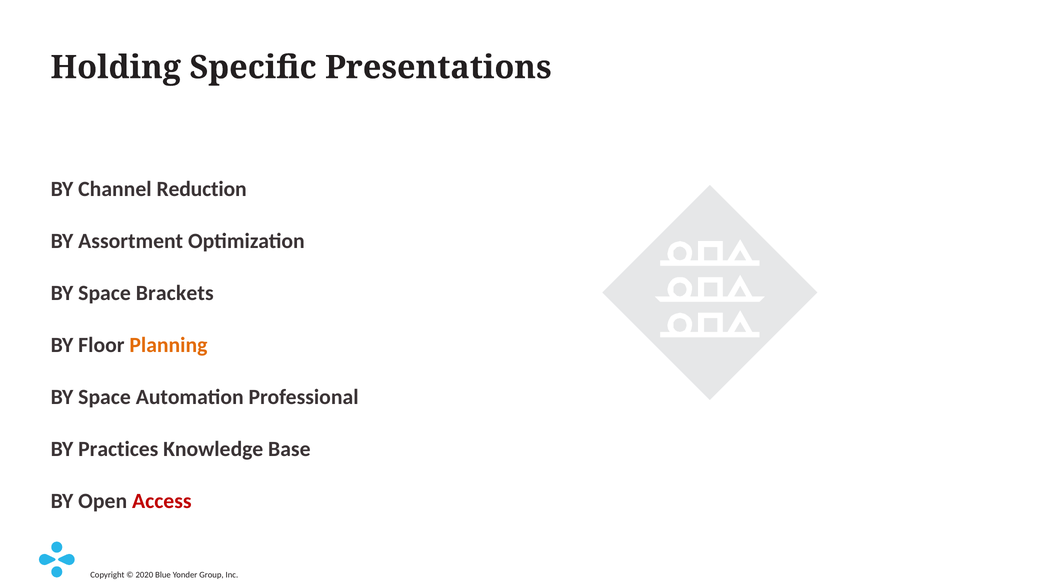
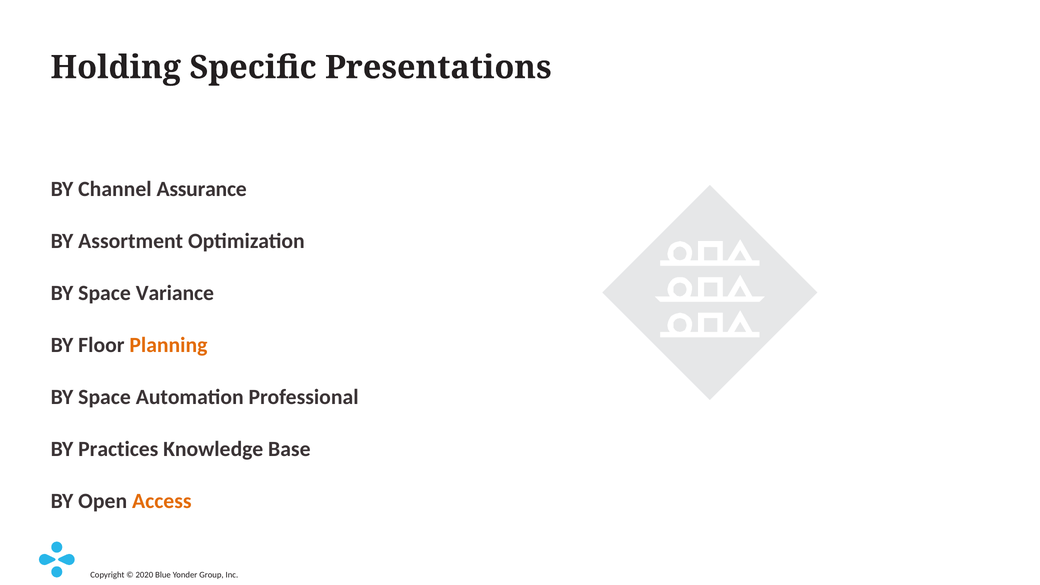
Reduction: Reduction -> Assurance (202, 189)
Brackets: Brackets -> Variance (175, 293)
Access colour: red -> orange (162, 501)
